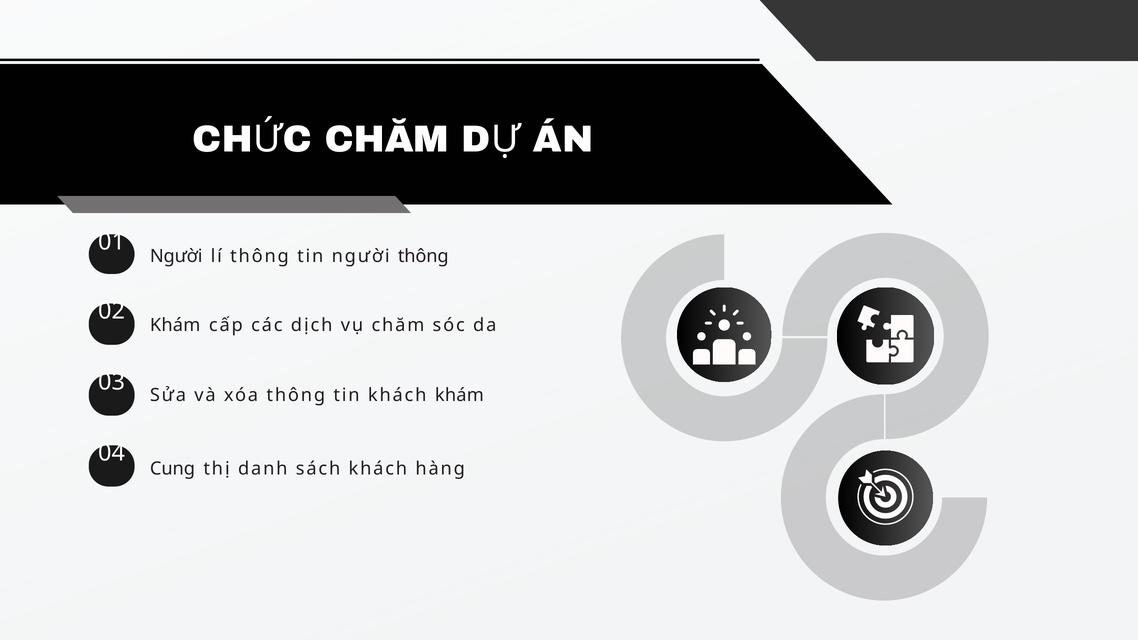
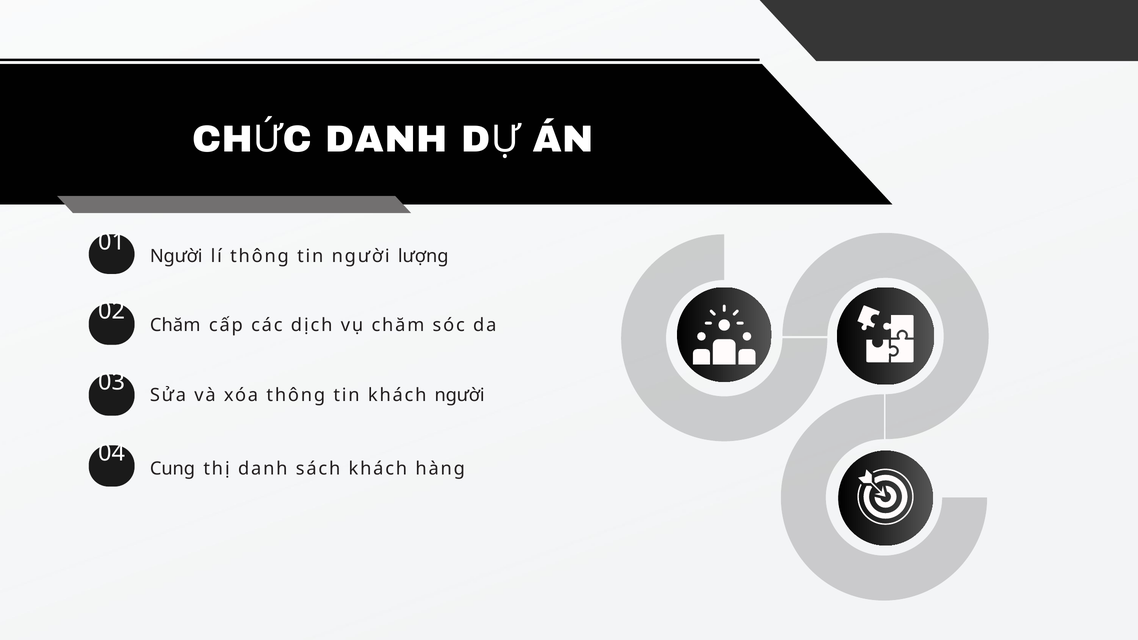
CHĂM: CHĂM -> DANH (386, 139)
người thông: thông -> lượng (423, 256)
Khám: Khám -> Chăm (175, 325)
khách khám: khám -> người (460, 395)
